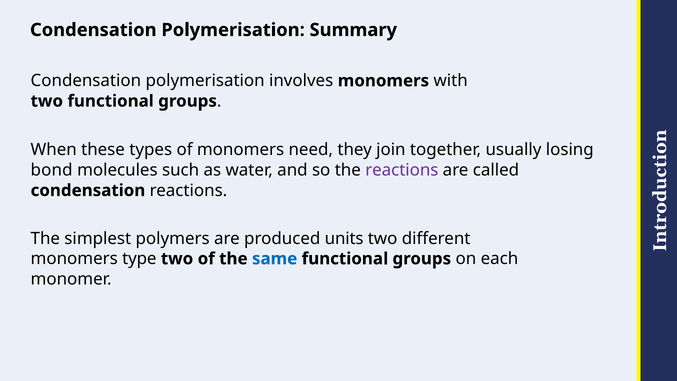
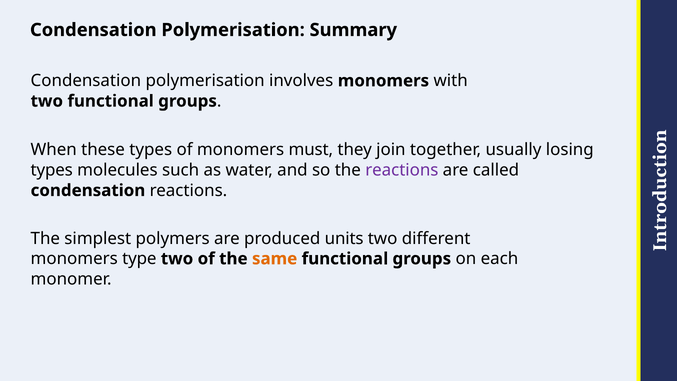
need: need -> must (311, 150)
bond: bond -> types (52, 170)
same colour: blue -> orange (275, 259)
